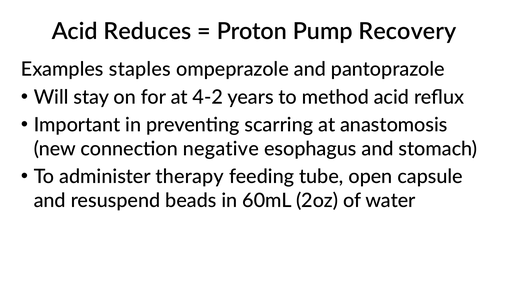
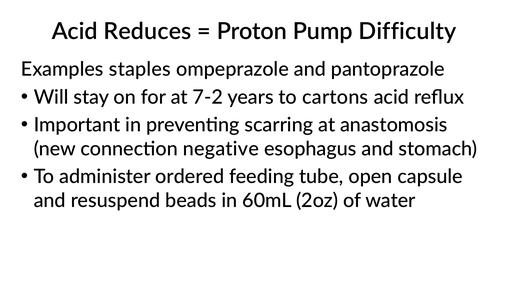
Recovery: Recovery -> Difficulty (407, 32)
4-2: 4-2 -> 7-2 (208, 97)
method: method -> cartons (335, 97)
therapy: therapy -> ordered (190, 177)
